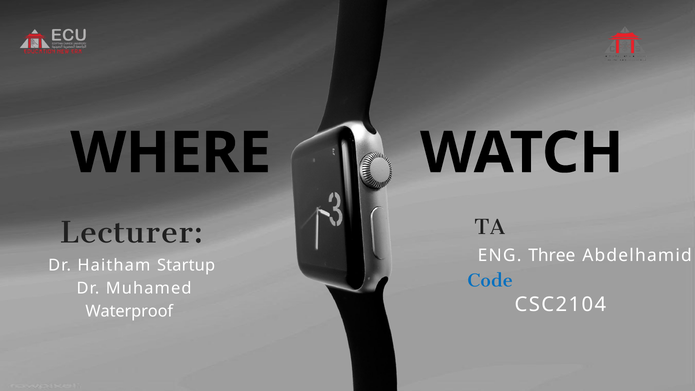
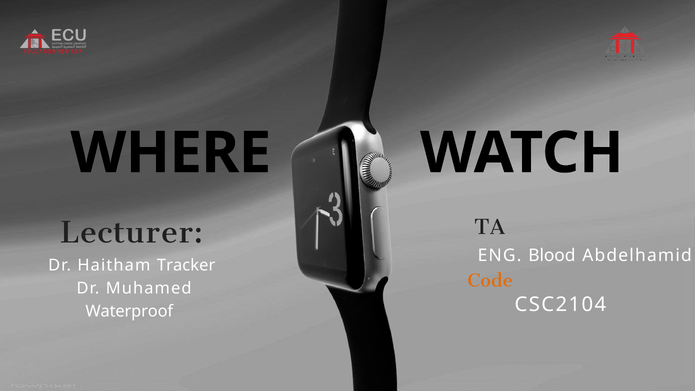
Three: Three -> Blood (552, 256)
Startup: Startup -> Tracker (186, 265)
Code colour: blue -> orange (490, 281)
